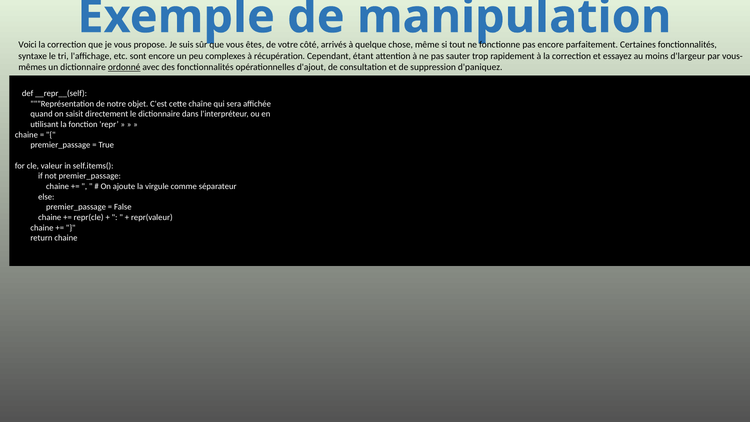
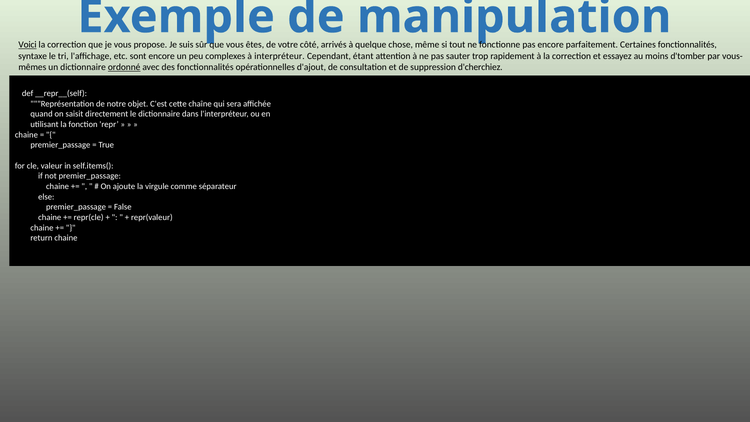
Voici underline: none -> present (27, 45)
récupération: récupération -> interpréteur (279, 56)
d'largeur: d'largeur -> d'tomber (688, 56)
d'paniquez: d'paniquez -> d'cherchiez (480, 67)
